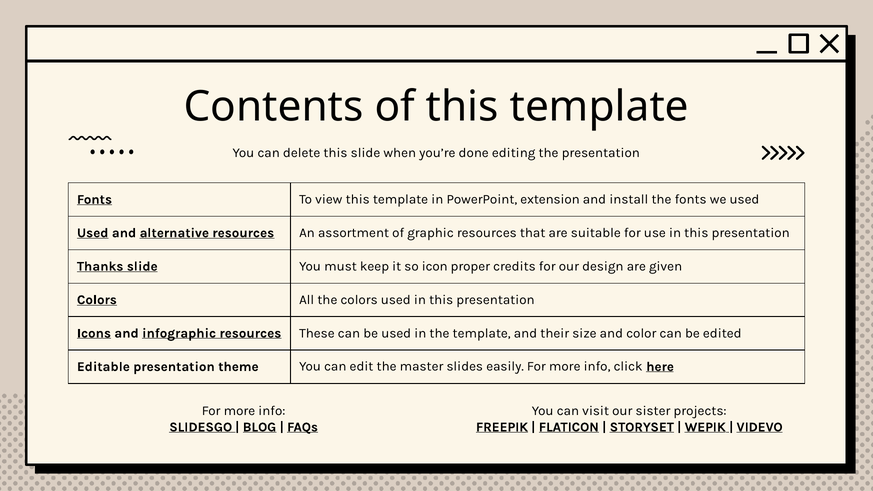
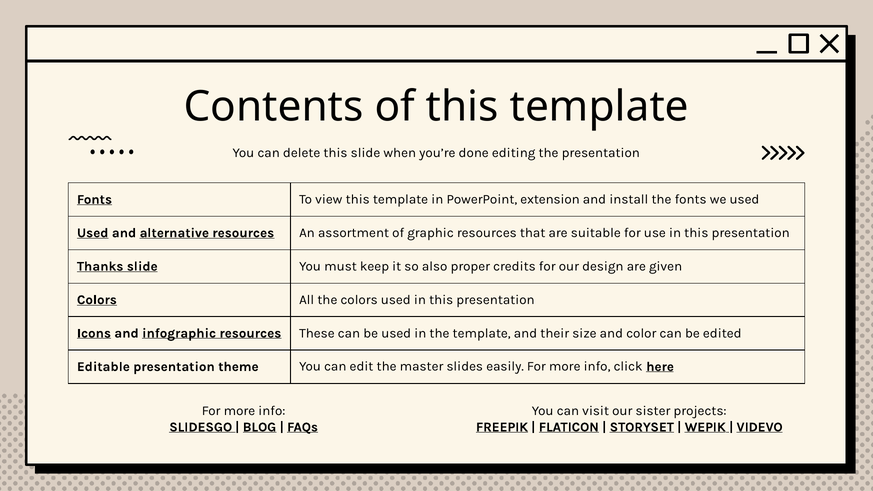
icon: icon -> also (435, 266)
